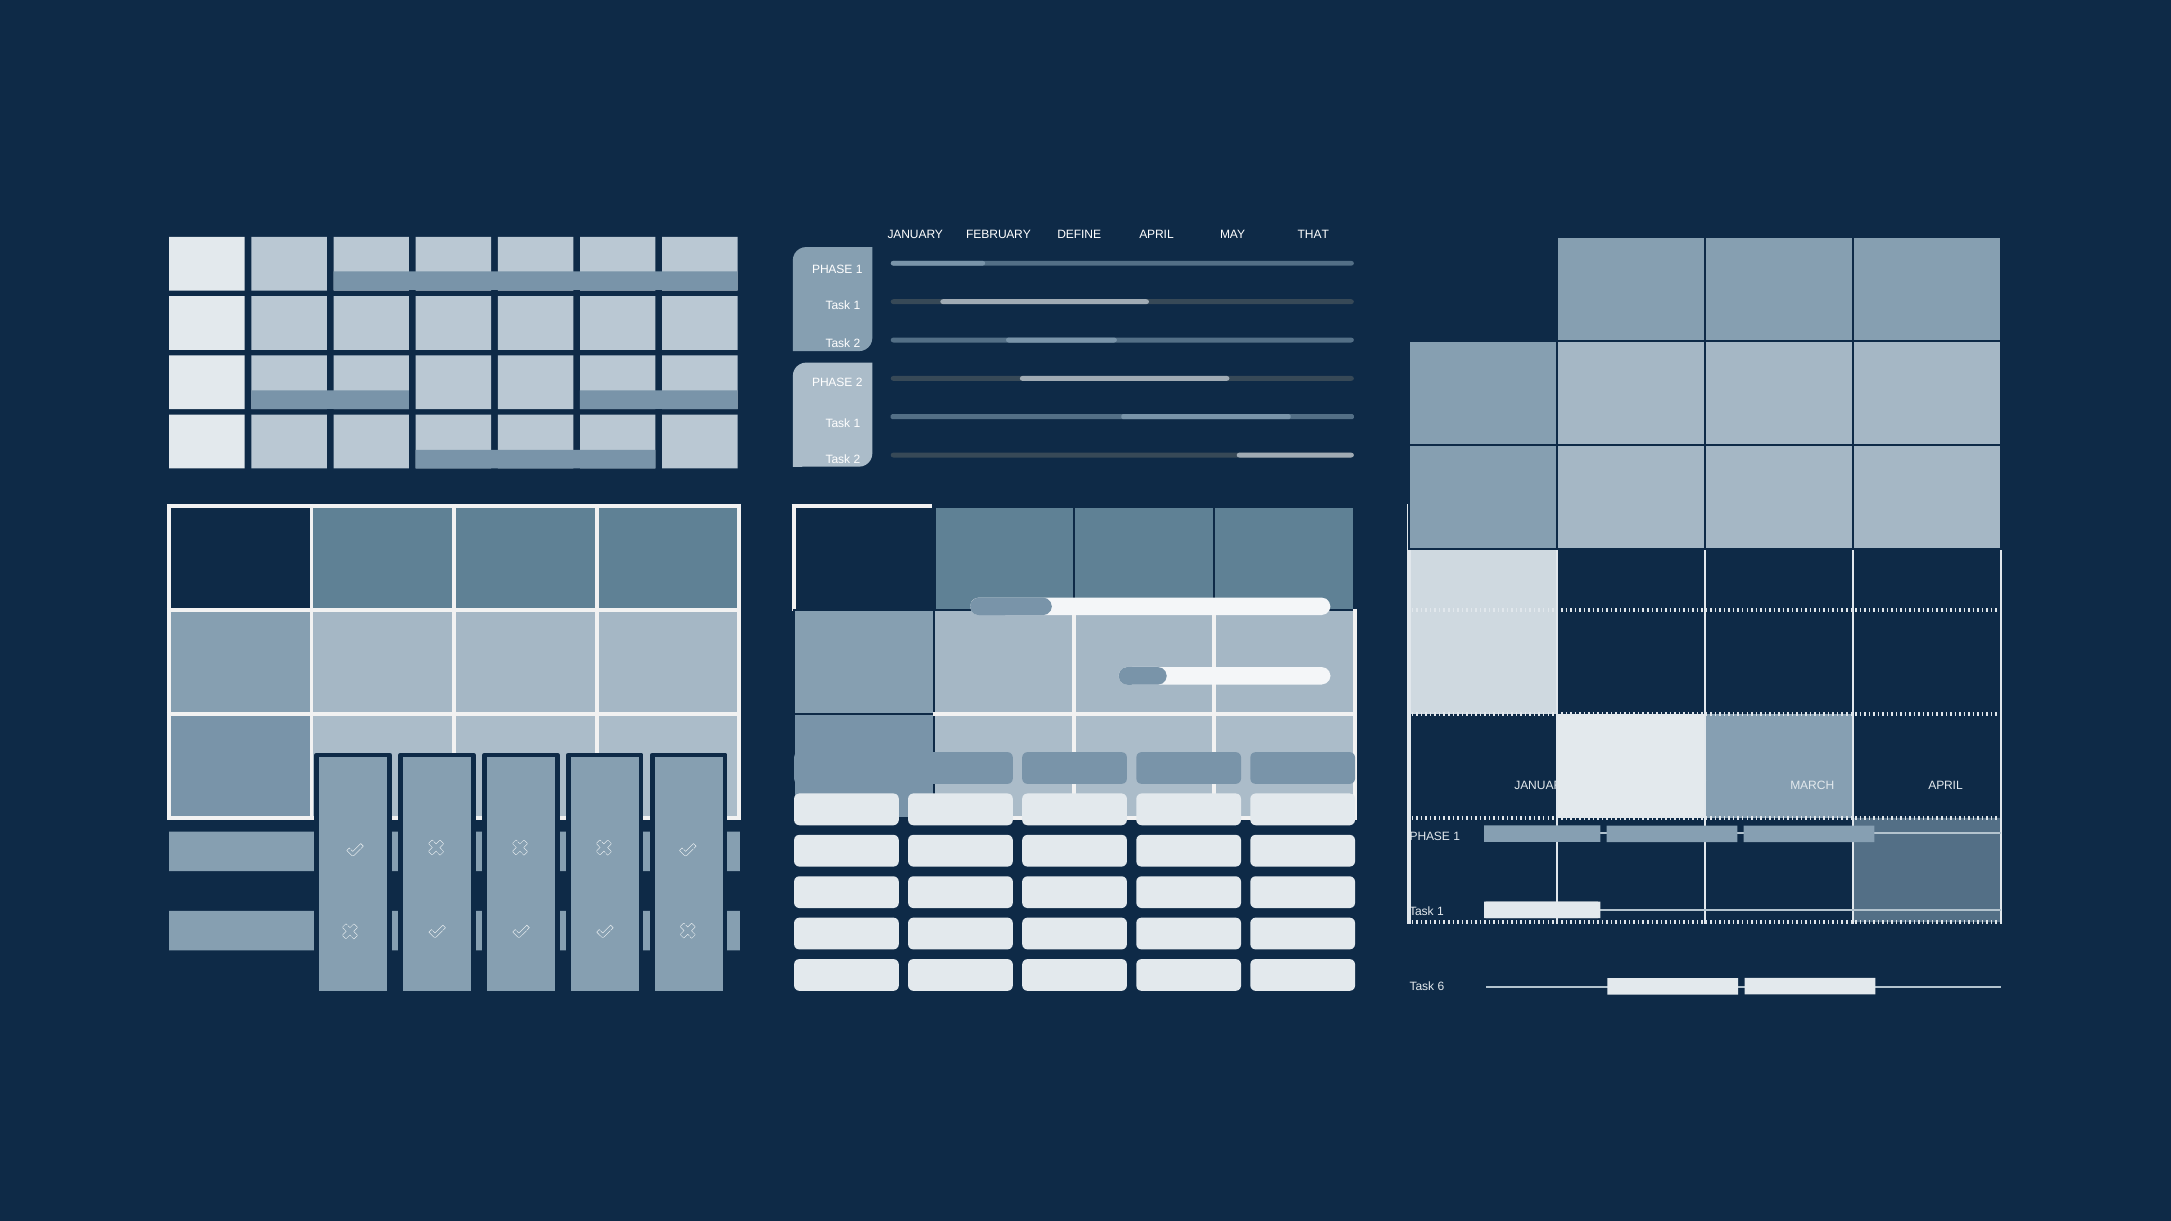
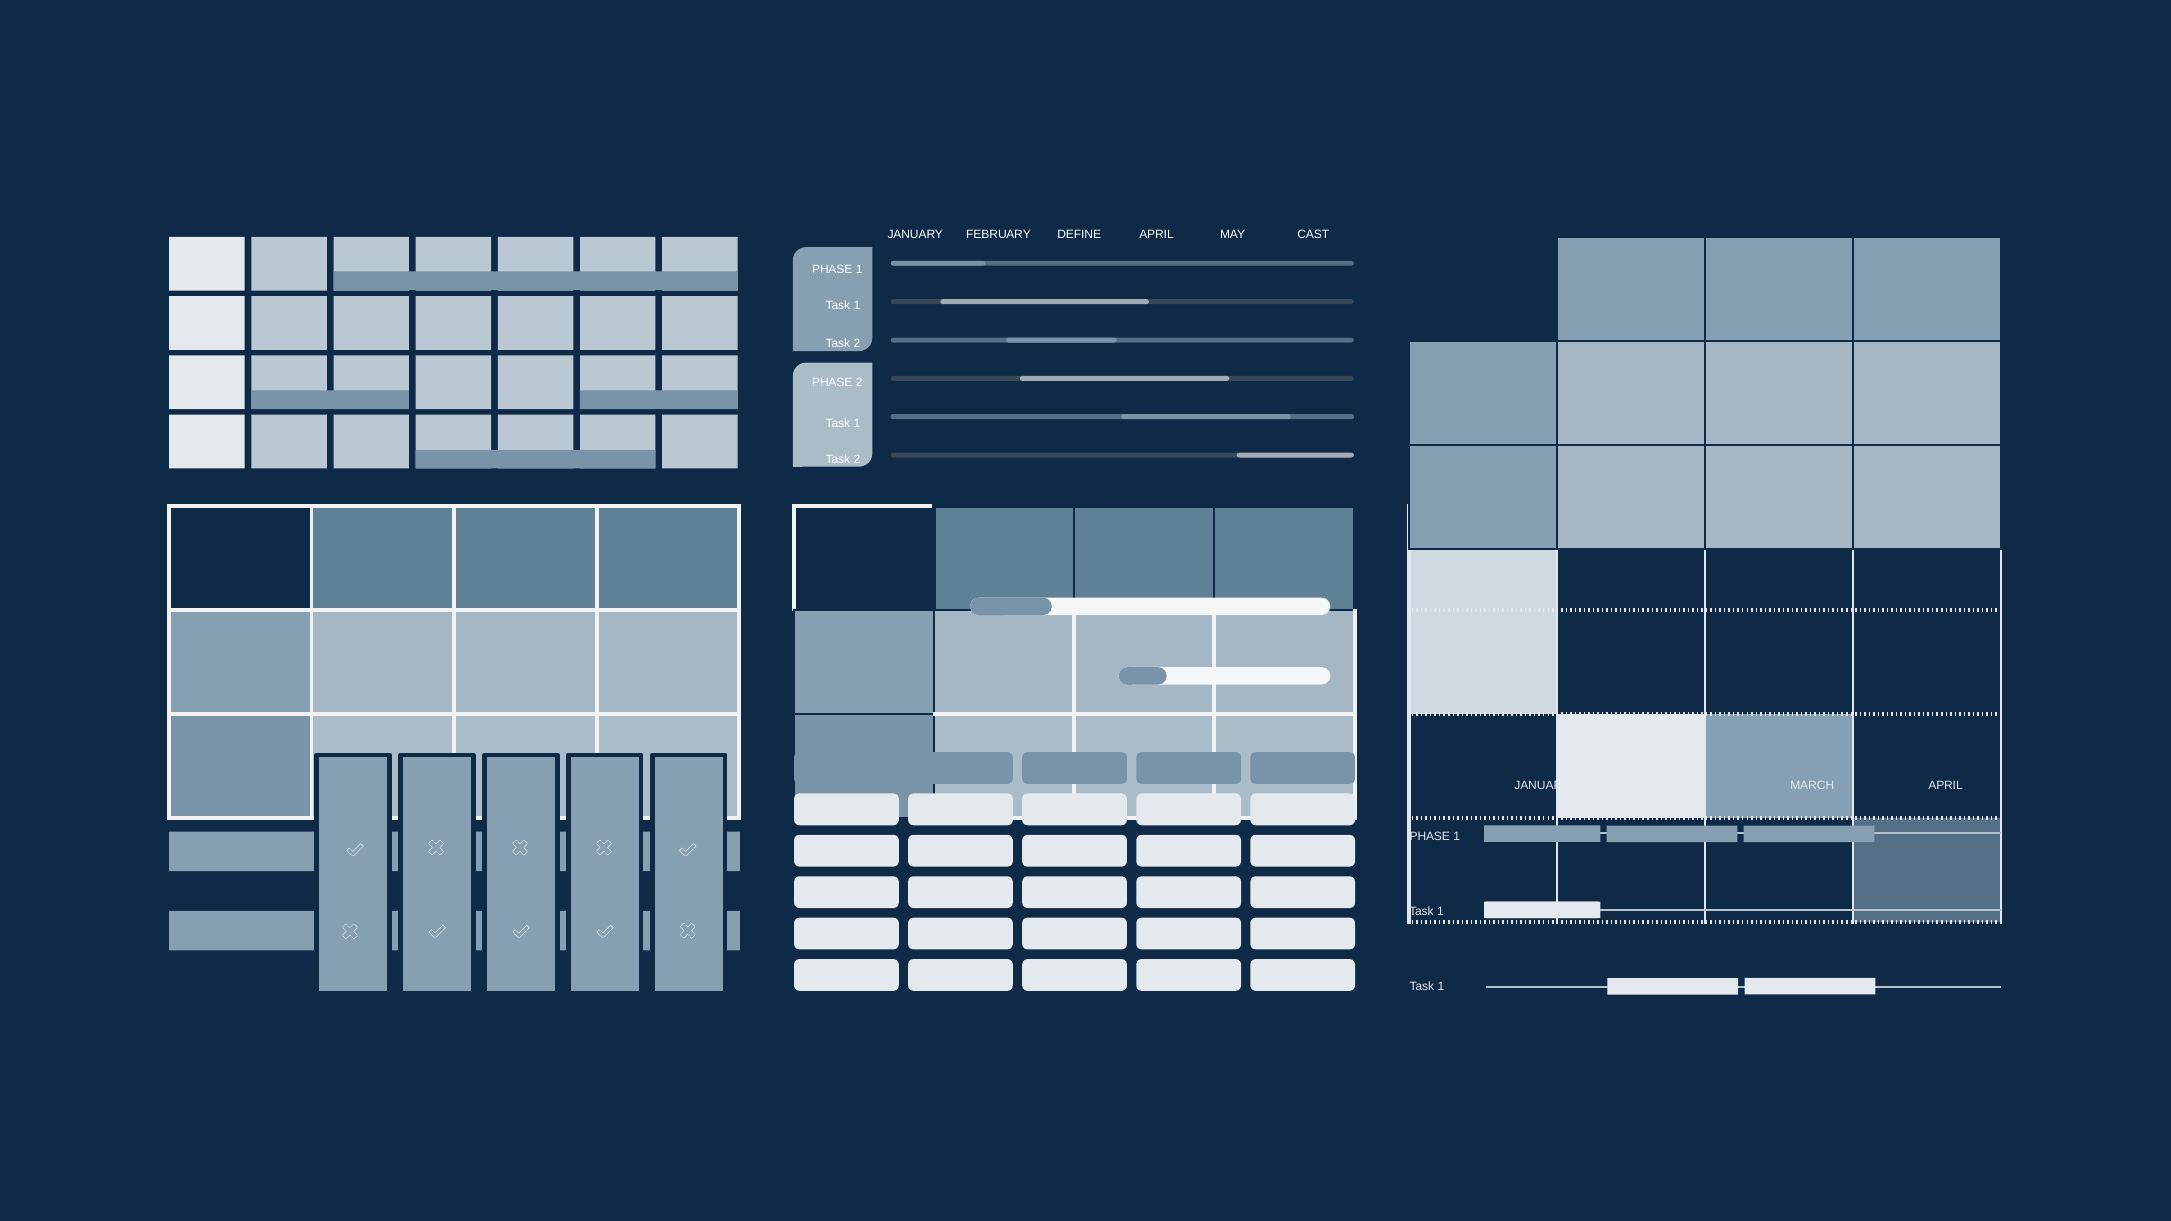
THAT: THAT -> CAST (1313, 234)
6: 6 -> 1 (1441, 987)
